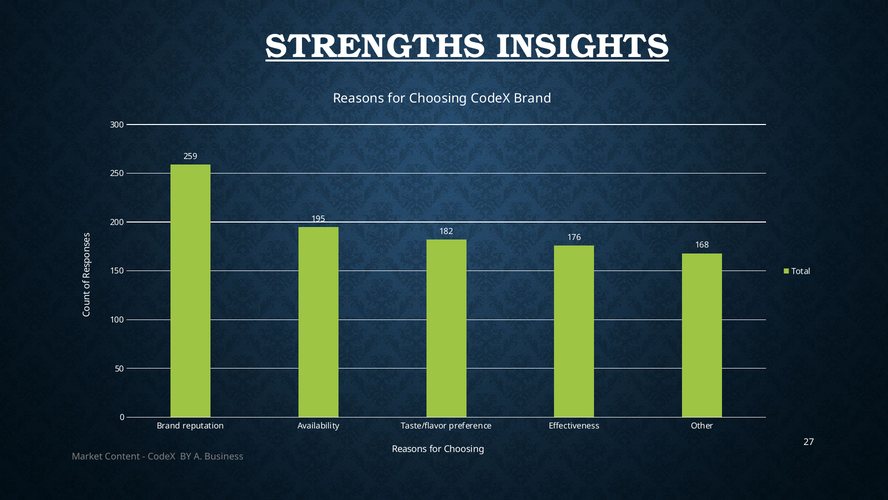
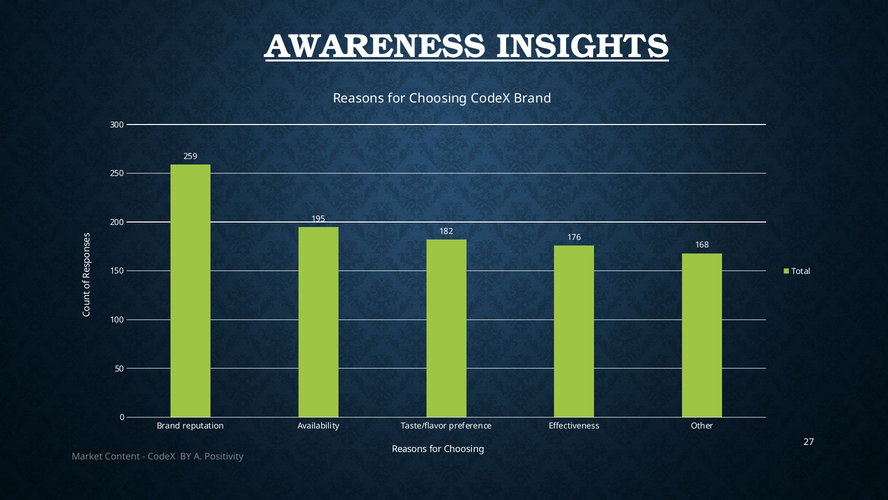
STRENGTHS: STRENGTHS -> AWARENESS (376, 46)
Business: Business -> Positivity (224, 456)
